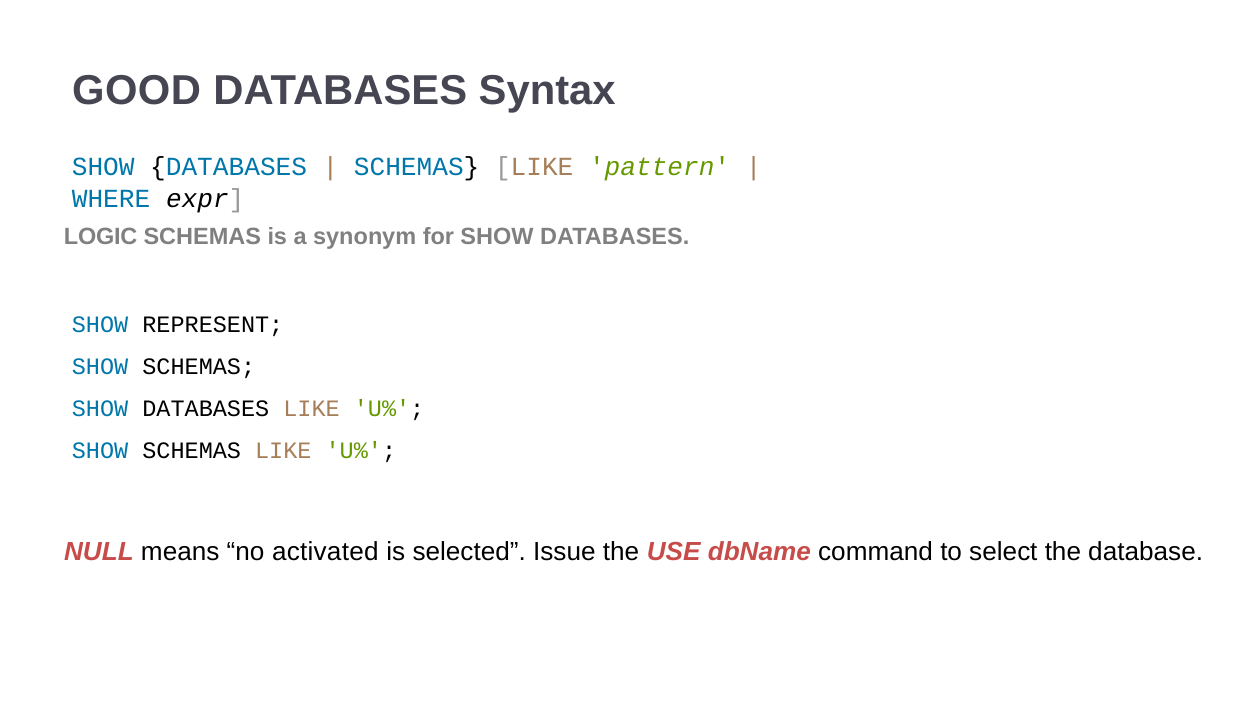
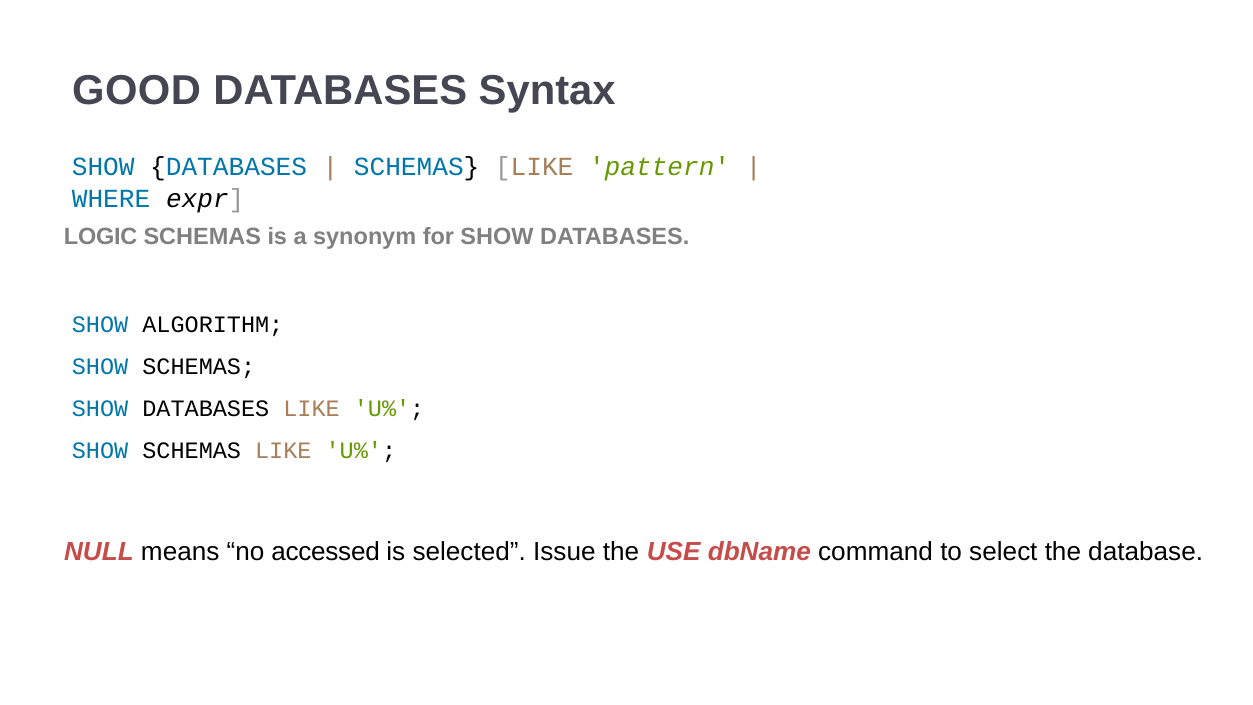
REPRESENT: REPRESENT -> ALGORITHM (213, 324)
activated: activated -> accessed (326, 552)
